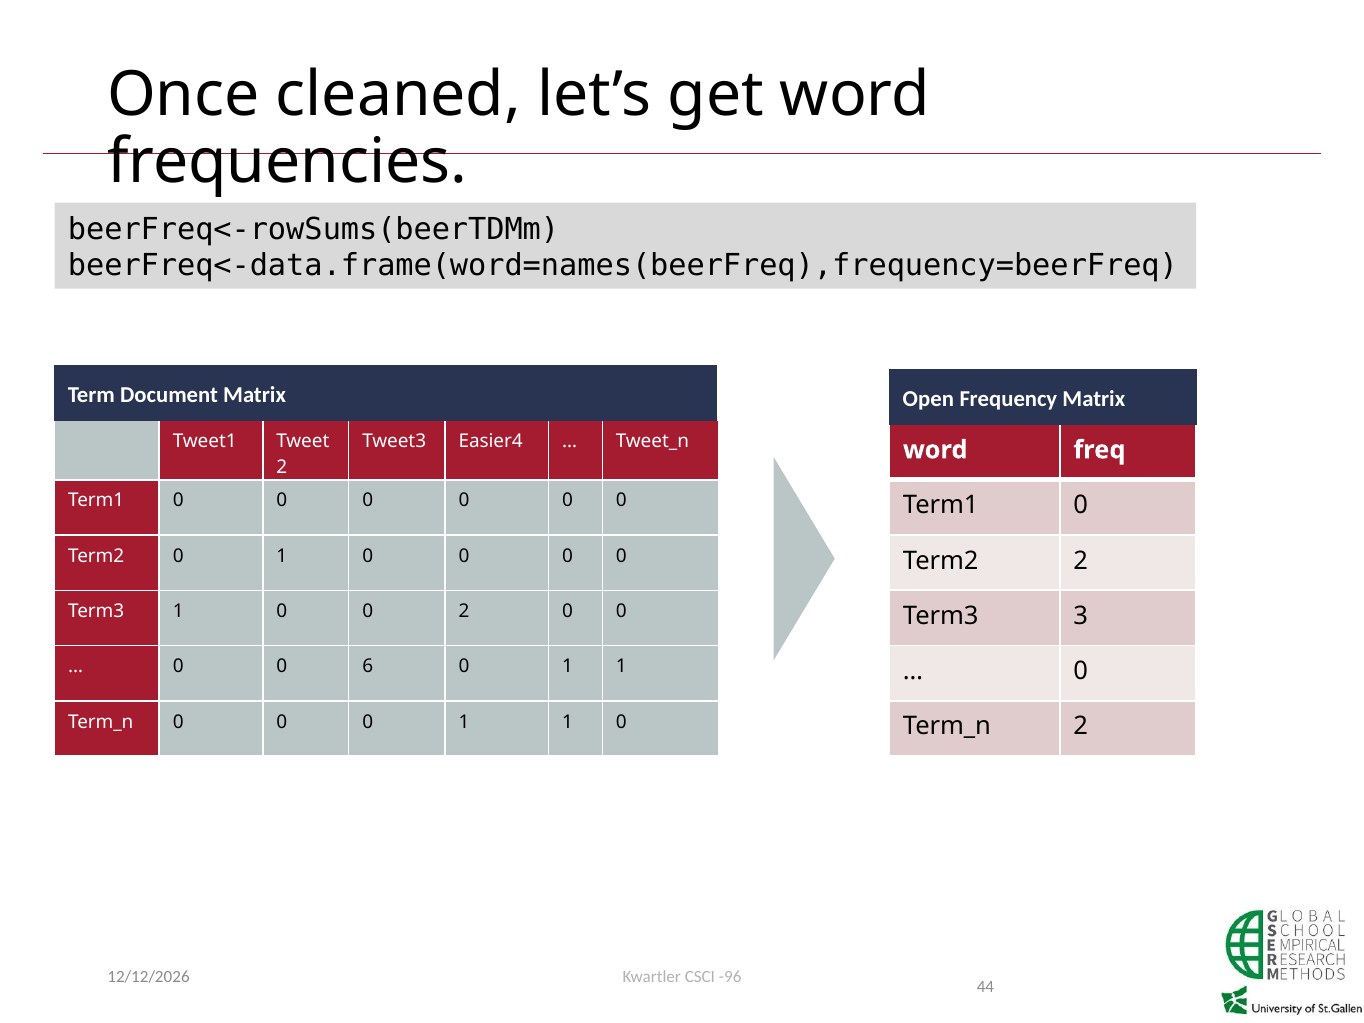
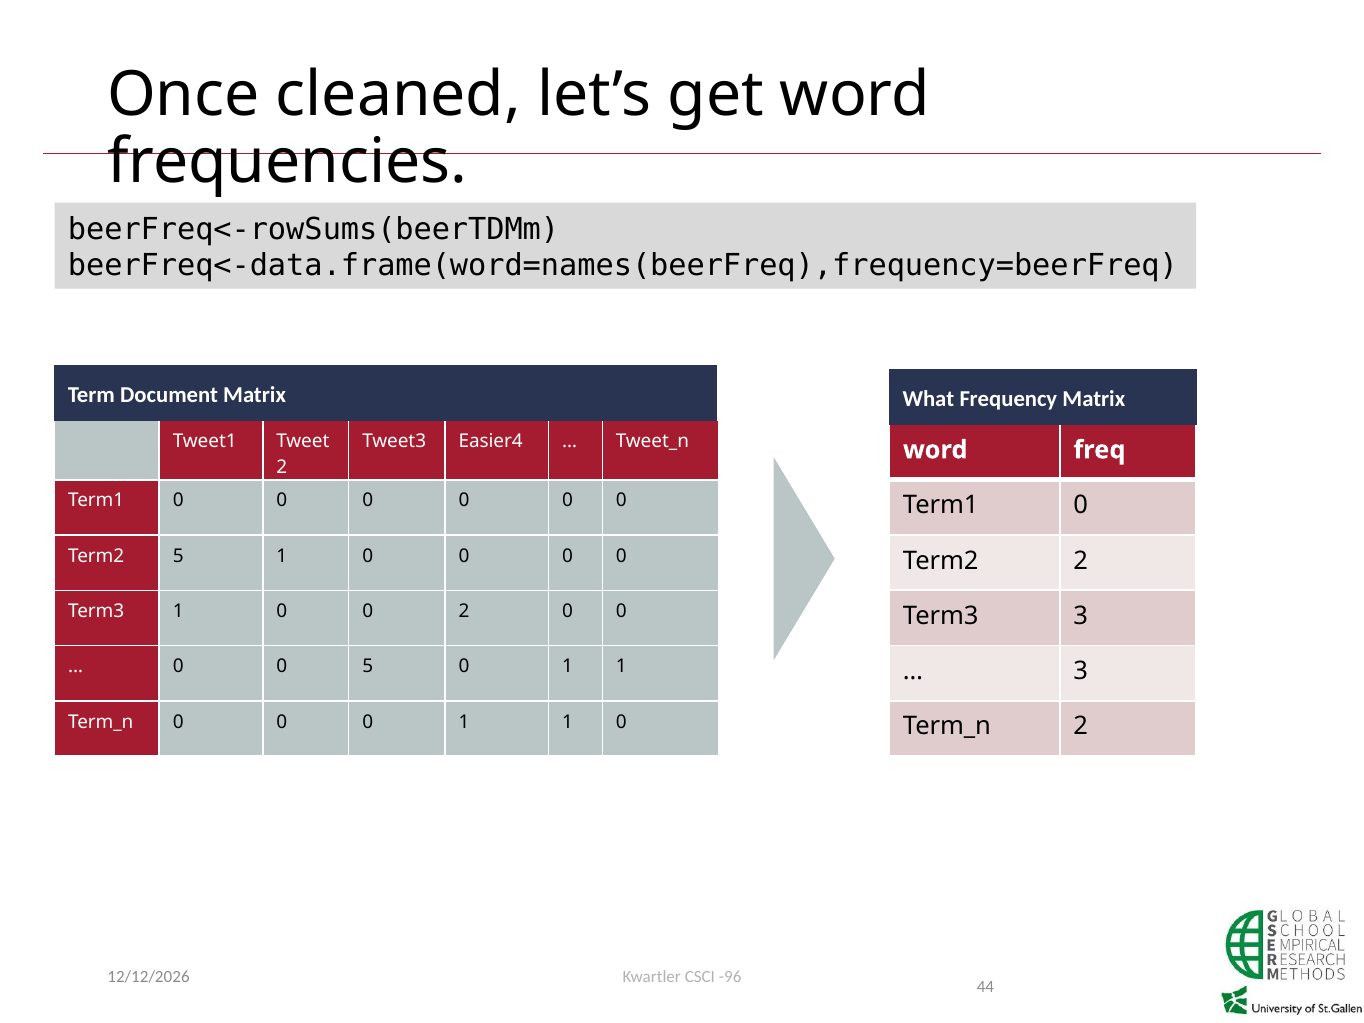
Open: Open -> What (928, 399)
Term2 0: 0 -> 5 (178, 556)
0 6: 6 -> 5 (368, 666)
0: 0 -> 3 (1081, 671)
